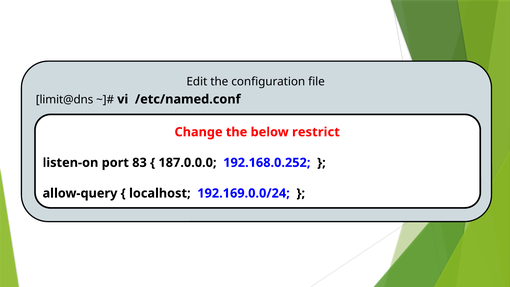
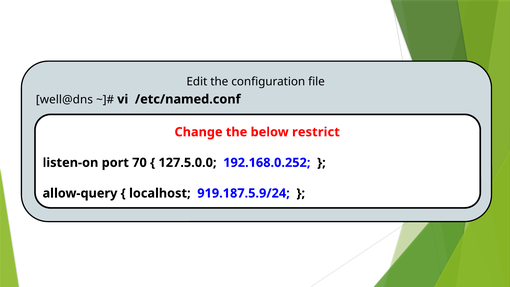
limit@dns: limit@dns -> well@dns (64, 100)
83: 83 -> 70 (140, 163)
187.0.0.0: 187.0.0.0 -> 127.5.0.0 (188, 163)
192.169.0.0/24: 192.169.0.0/24 -> 919.187.5.9/24 (244, 193)
